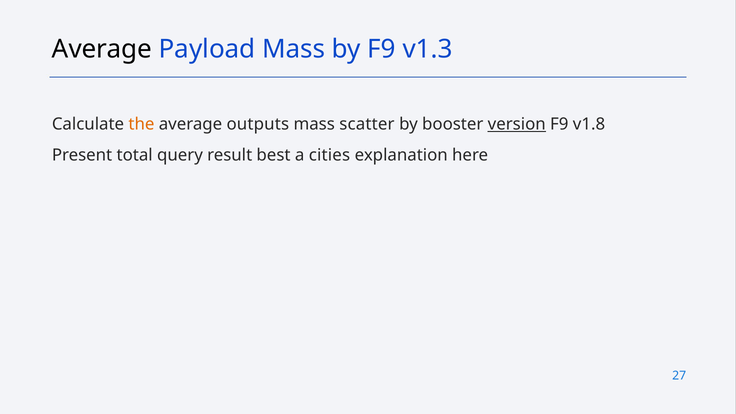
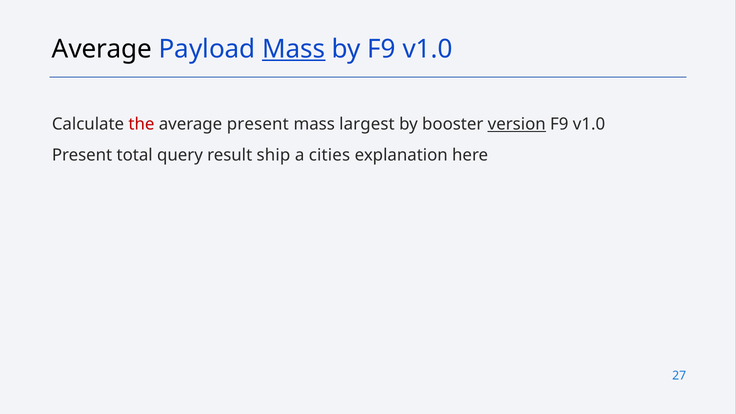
Mass underline: none -> present (294, 49)
by F9 v1.3: v1.3 -> v1.0 (428, 49)
the colour: orange -> red (141, 124)
average outputs: outputs -> present (258, 124)
scatter: scatter -> largest (367, 124)
v1.8: v1.8 -> v1.0 (589, 124)
best: best -> ship (273, 155)
